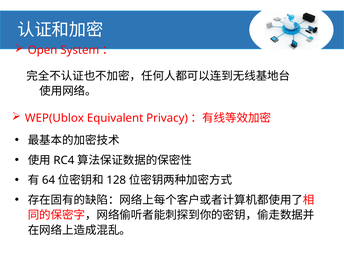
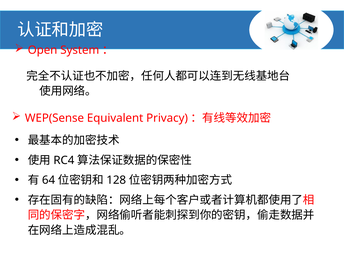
WEP(Ublox: WEP(Ublox -> WEP(Sense (54, 118)
